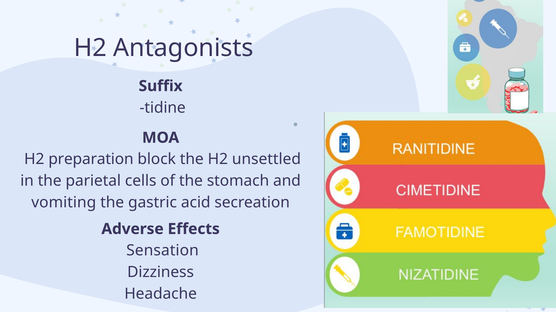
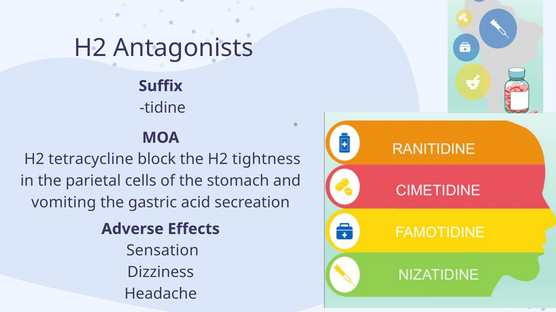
preparation: preparation -> tetracycline (91, 160)
unsettled: unsettled -> tightness (266, 160)
